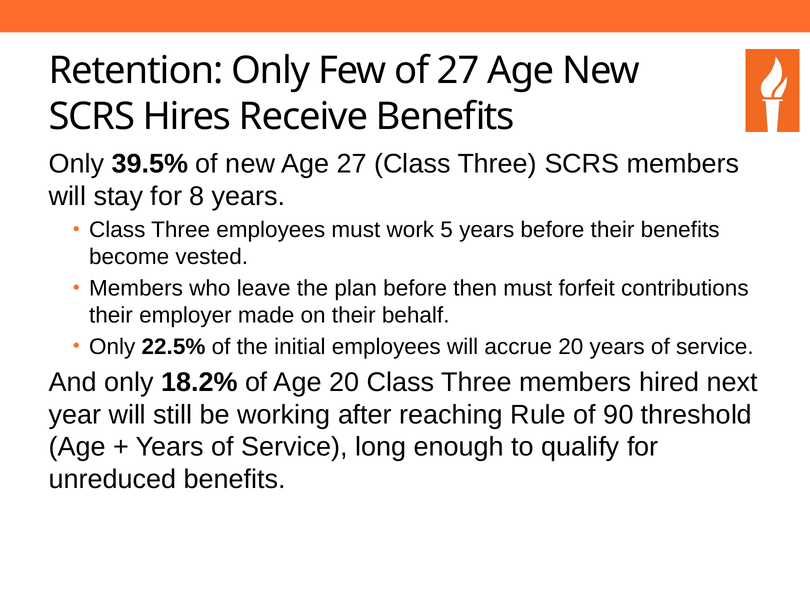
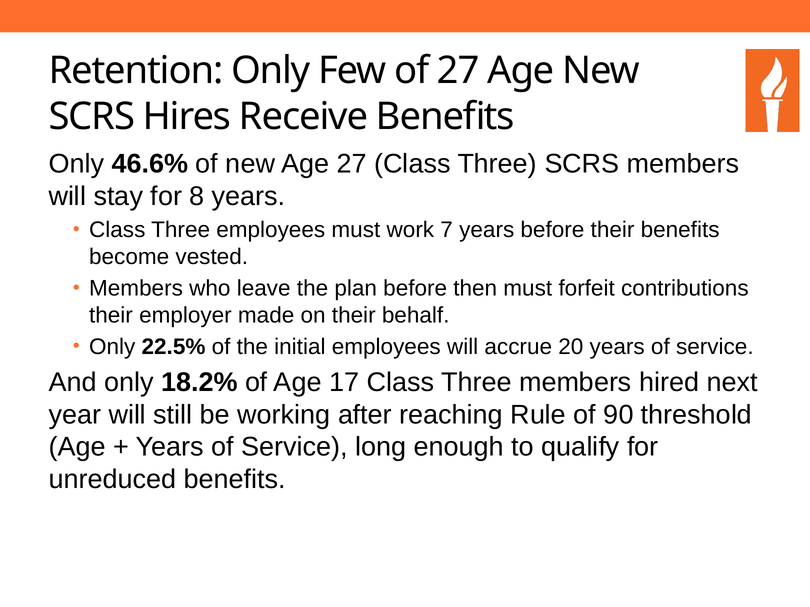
39.5%: 39.5% -> 46.6% (150, 164)
5: 5 -> 7 (447, 230)
Age 20: 20 -> 17 (344, 383)
